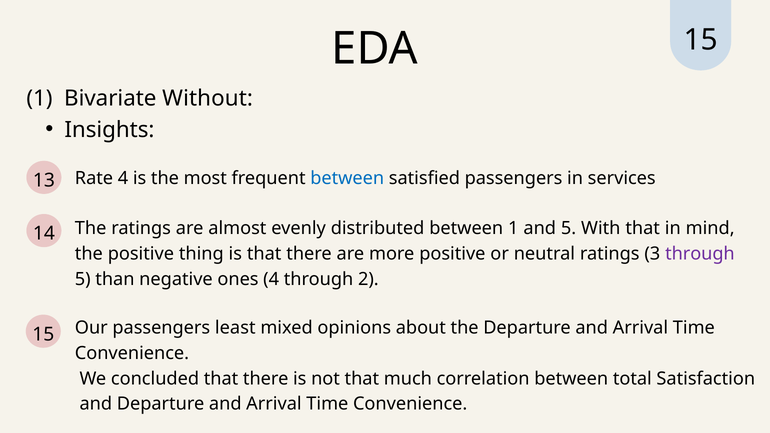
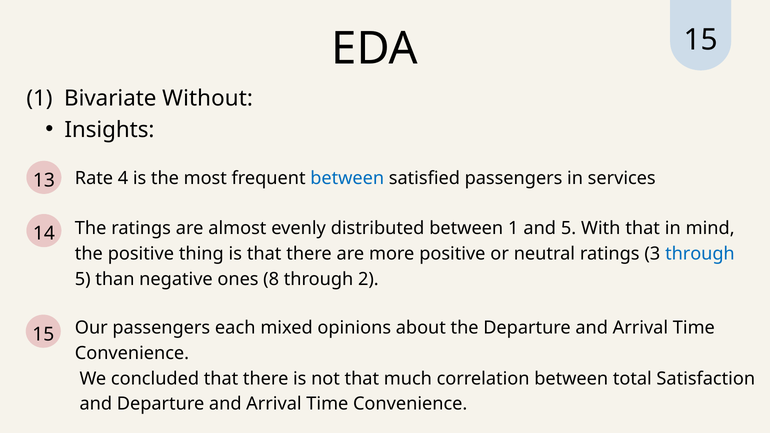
through colour: purple -> blue (700, 254)
ones 4: 4 -> 8 (271, 279)
least: least -> each (235, 328)
